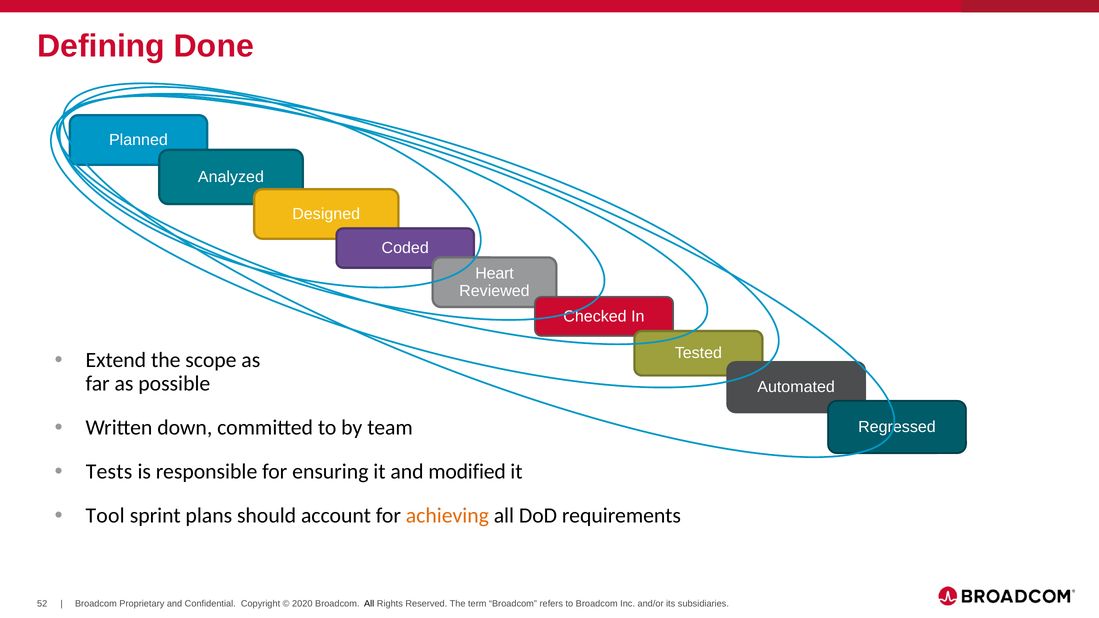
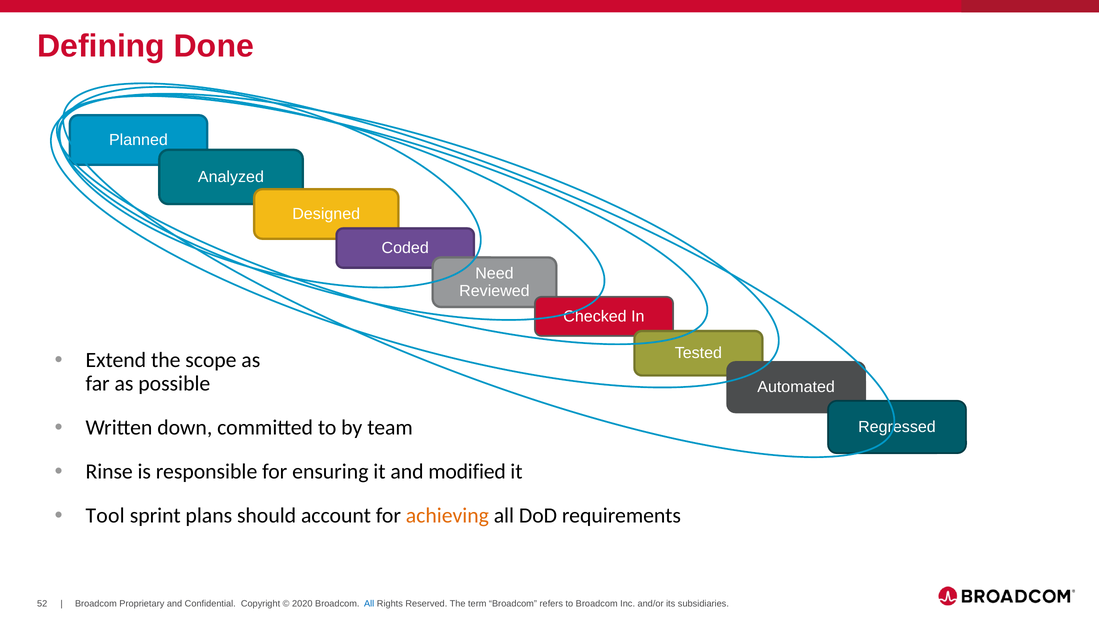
Heart: Heart -> Need (494, 274)
Tests: Tests -> Rinse (109, 472)
All colour: black -> blue (369, 604)
